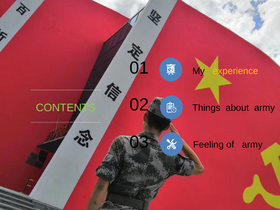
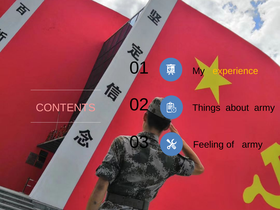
CONTENTS colour: light green -> pink (66, 108)
